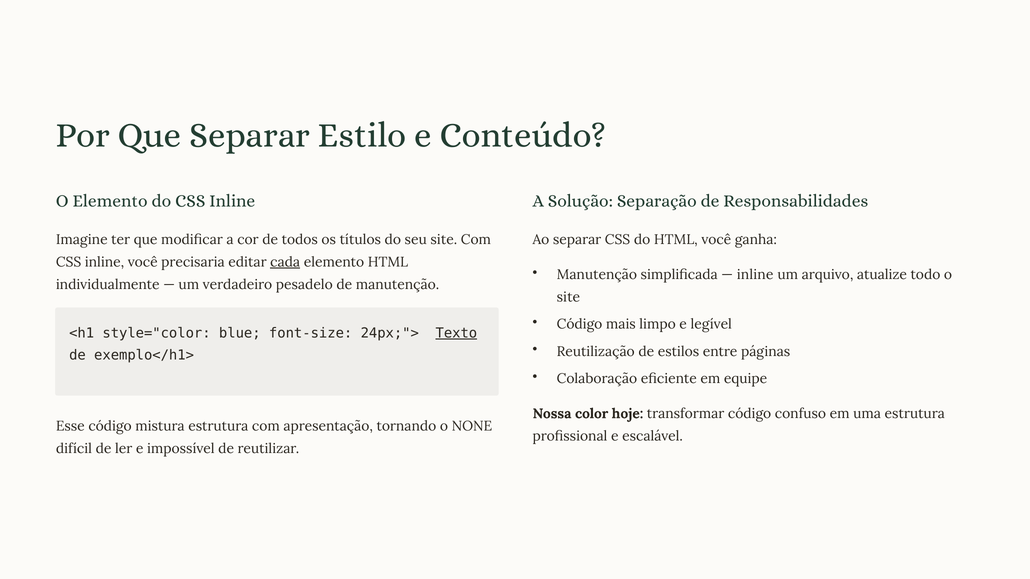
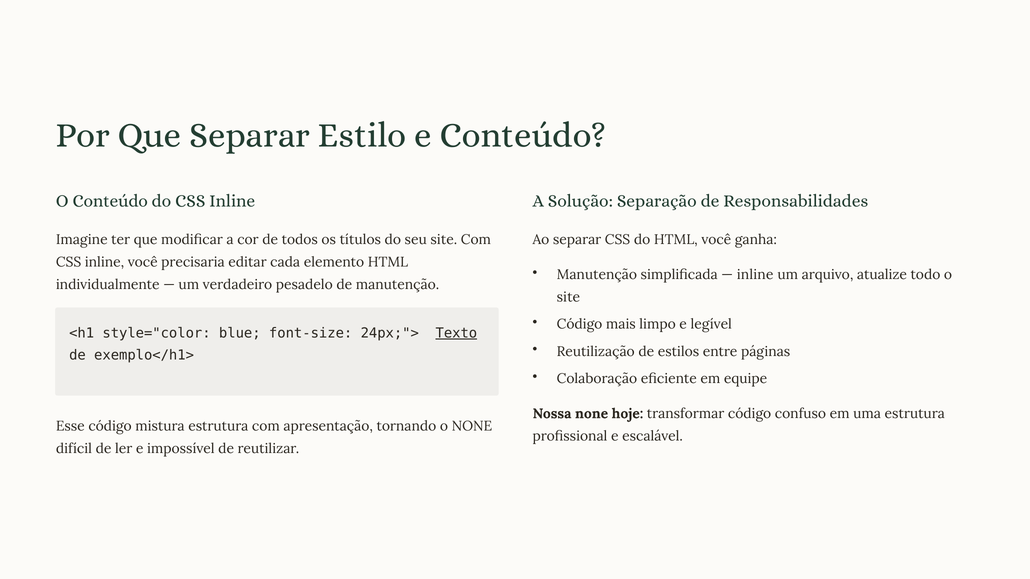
O Elemento: Elemento -> Conteúdo (110, 201)
cada underline: present -> none (285, 262)
Nossa color: color -> none (592, 414)
